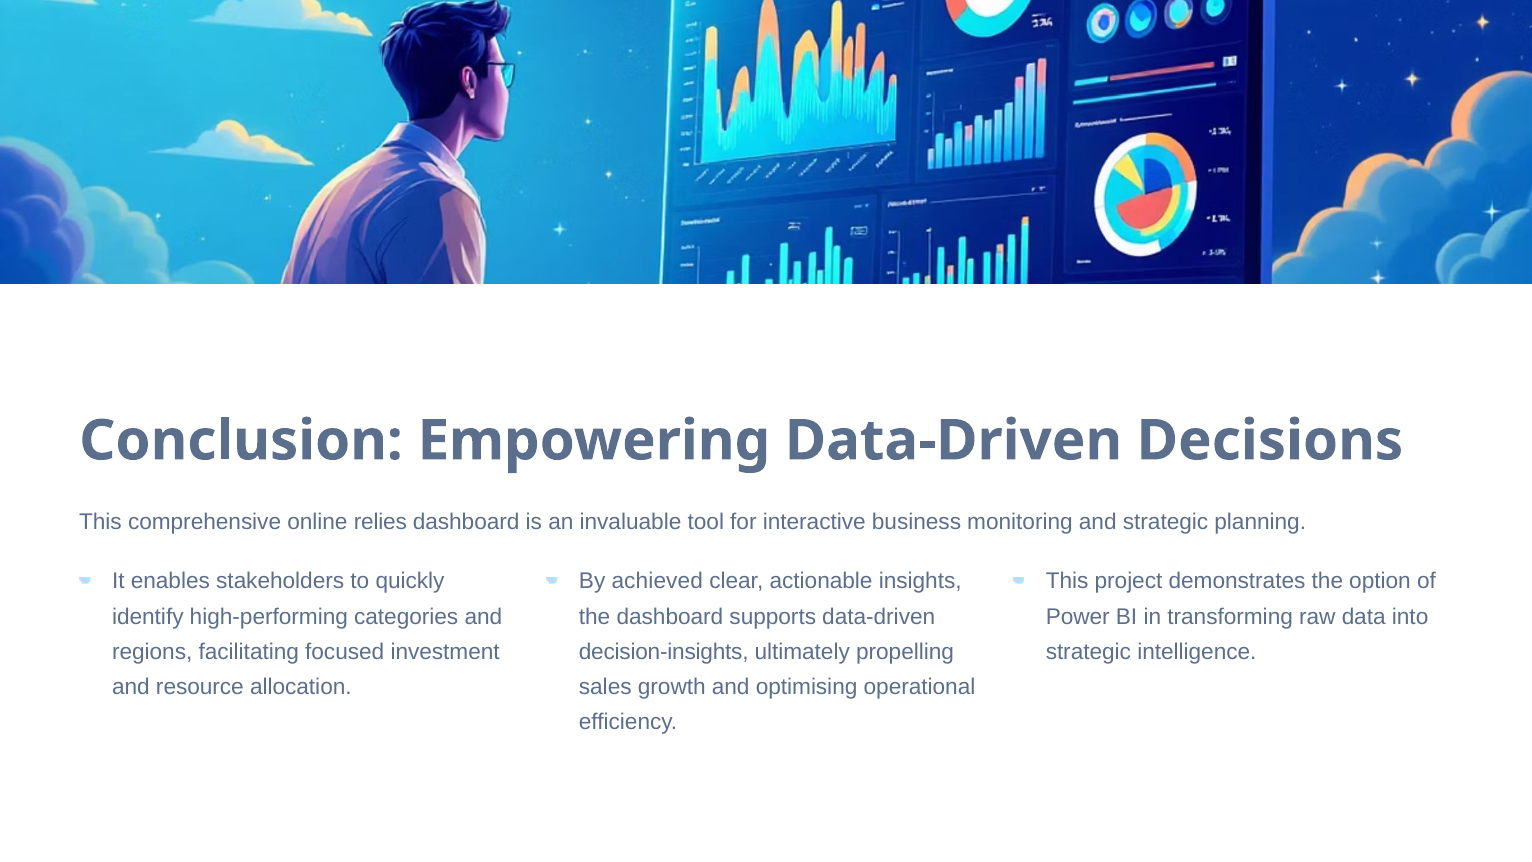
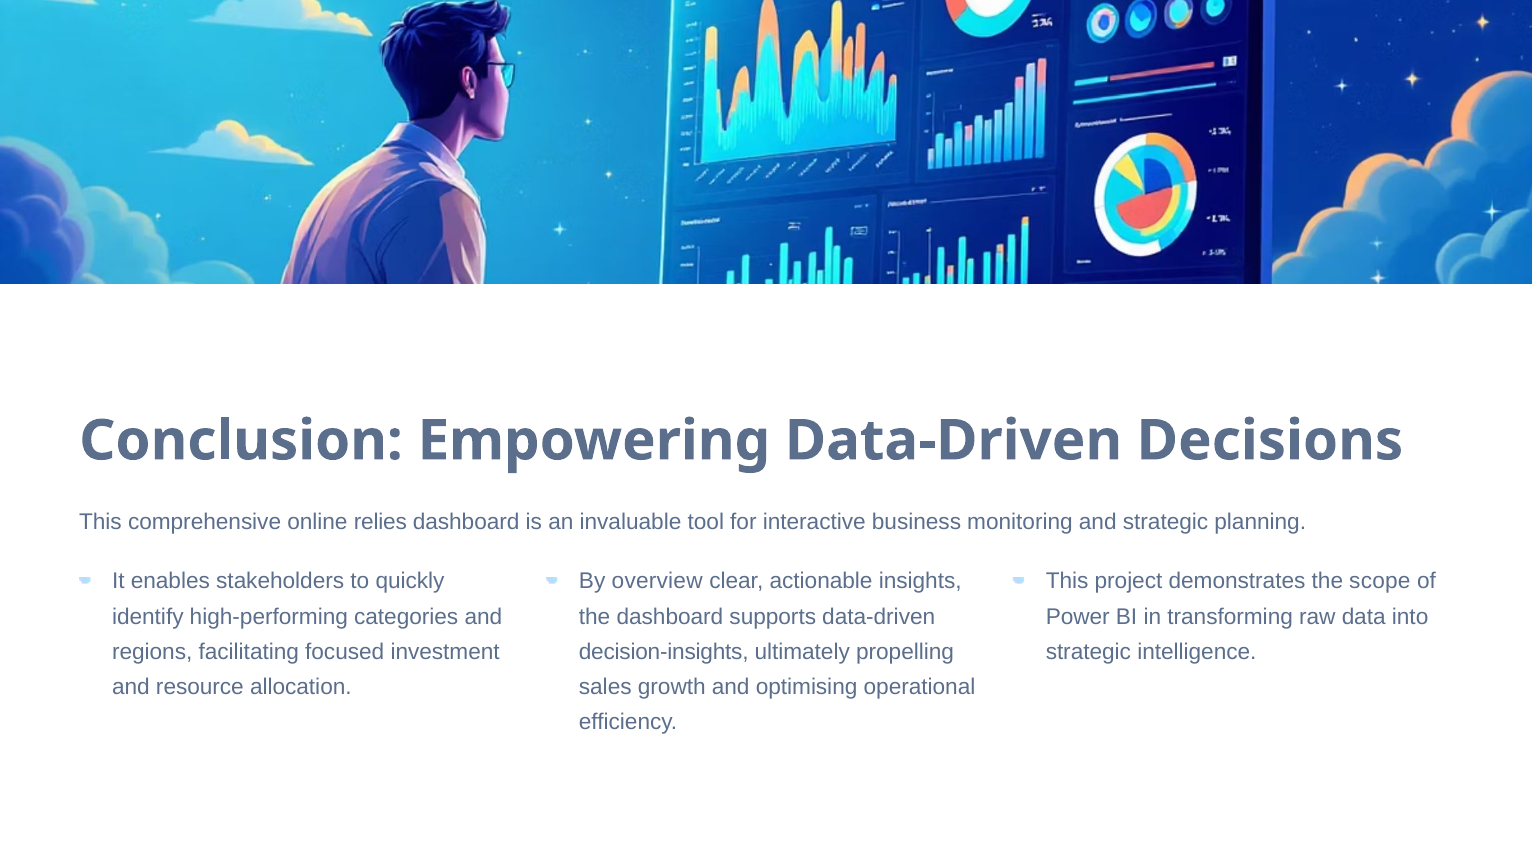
achieved: achieved -> overview (657, 581)
option: option -> scope (1380, 581)
